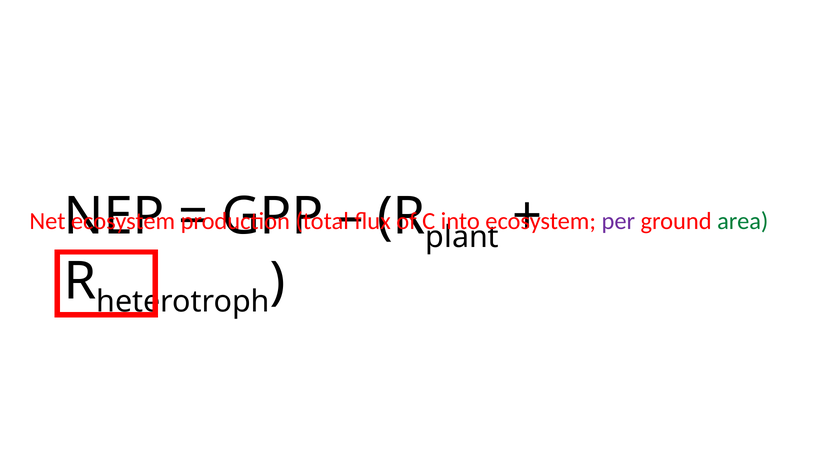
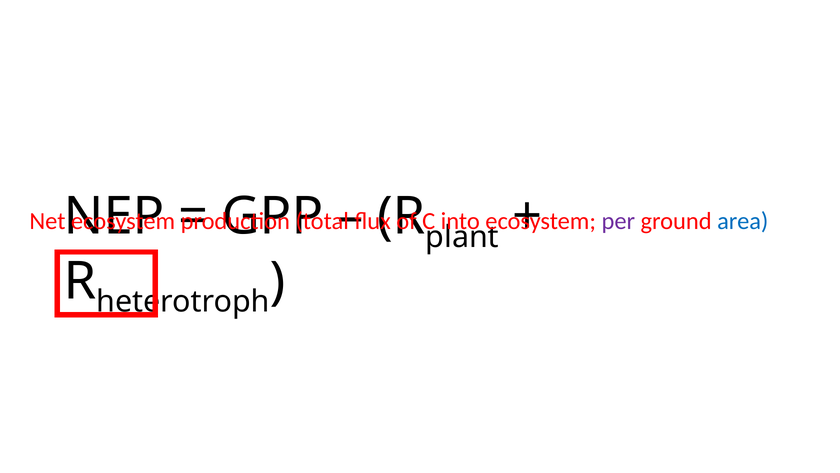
area colour: green -> blue (743, 221)
